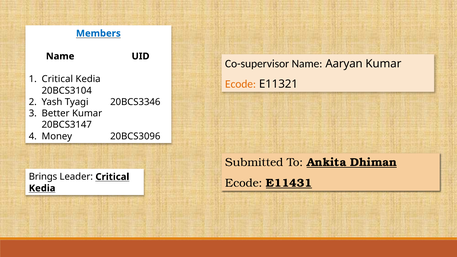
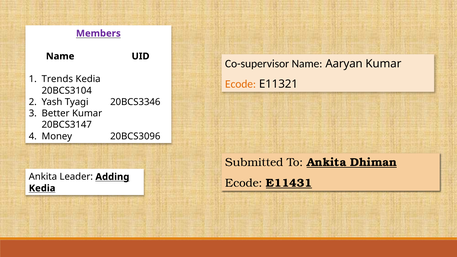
Members colour: blue -> purple (98, 33)
Critical: Critical -> Trends (57, 79)
Brings: Brings -> Ankita (43, 177)
Leader Critical: Critical -> Adding (112, 177)
